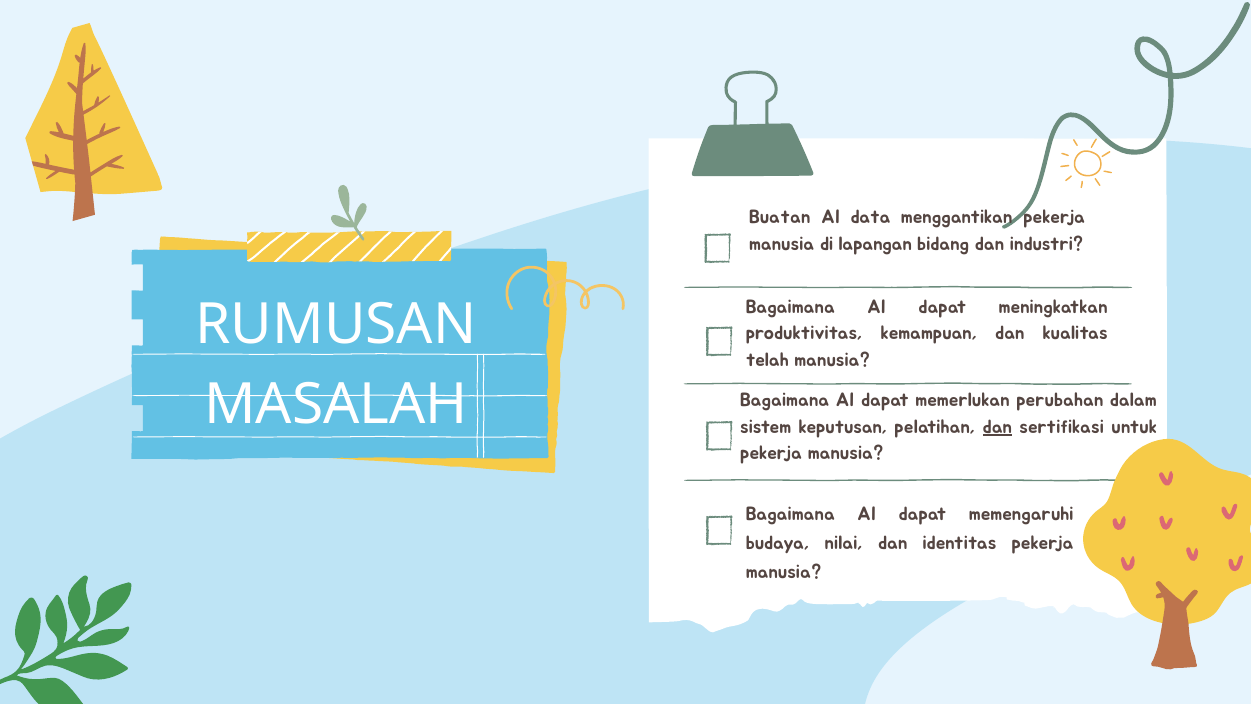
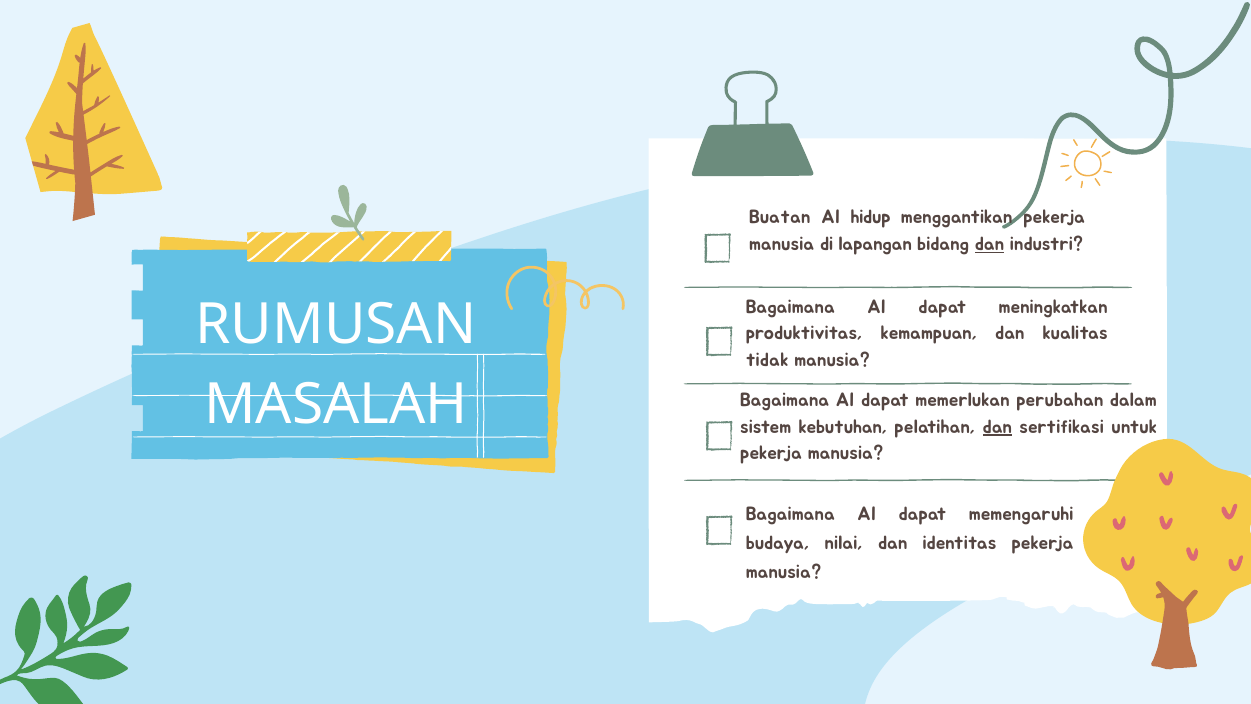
data: data -> hidup (871, 217)
dan underline: none -> present (990, 244)
telah: telah -> tidak (767, 360)
keputusan: keputusan -> kebutuhan (843, 427)
